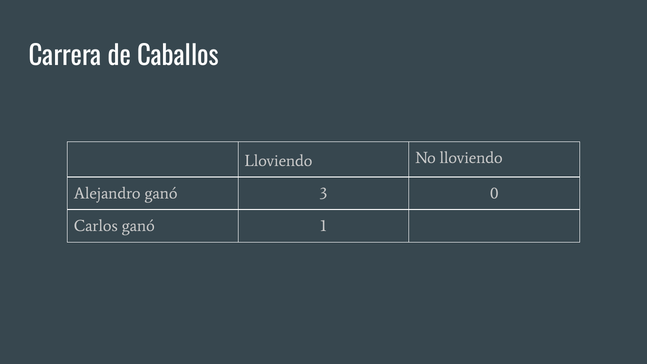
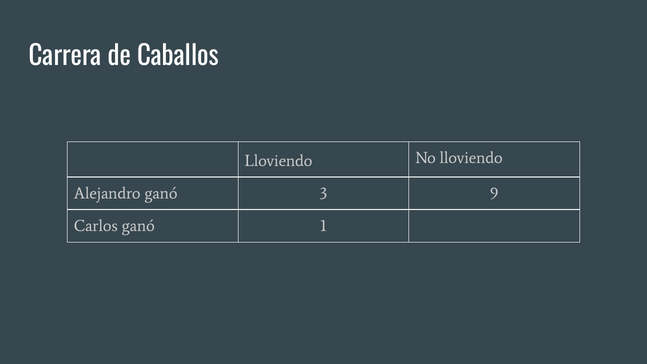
0: 0 -> 9 (494, 193)
